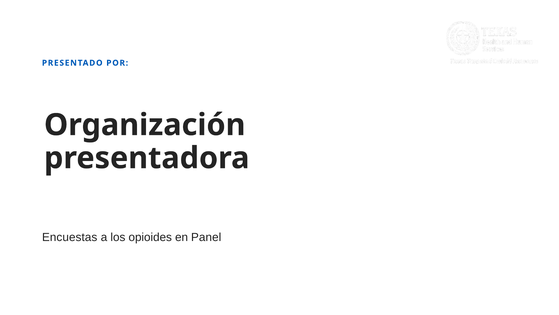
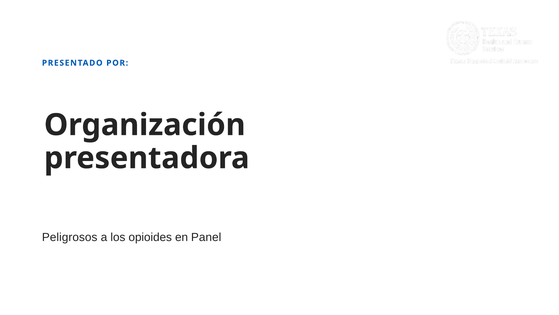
Encuestas: Encuestas -> Peligrosos (70, 237)
